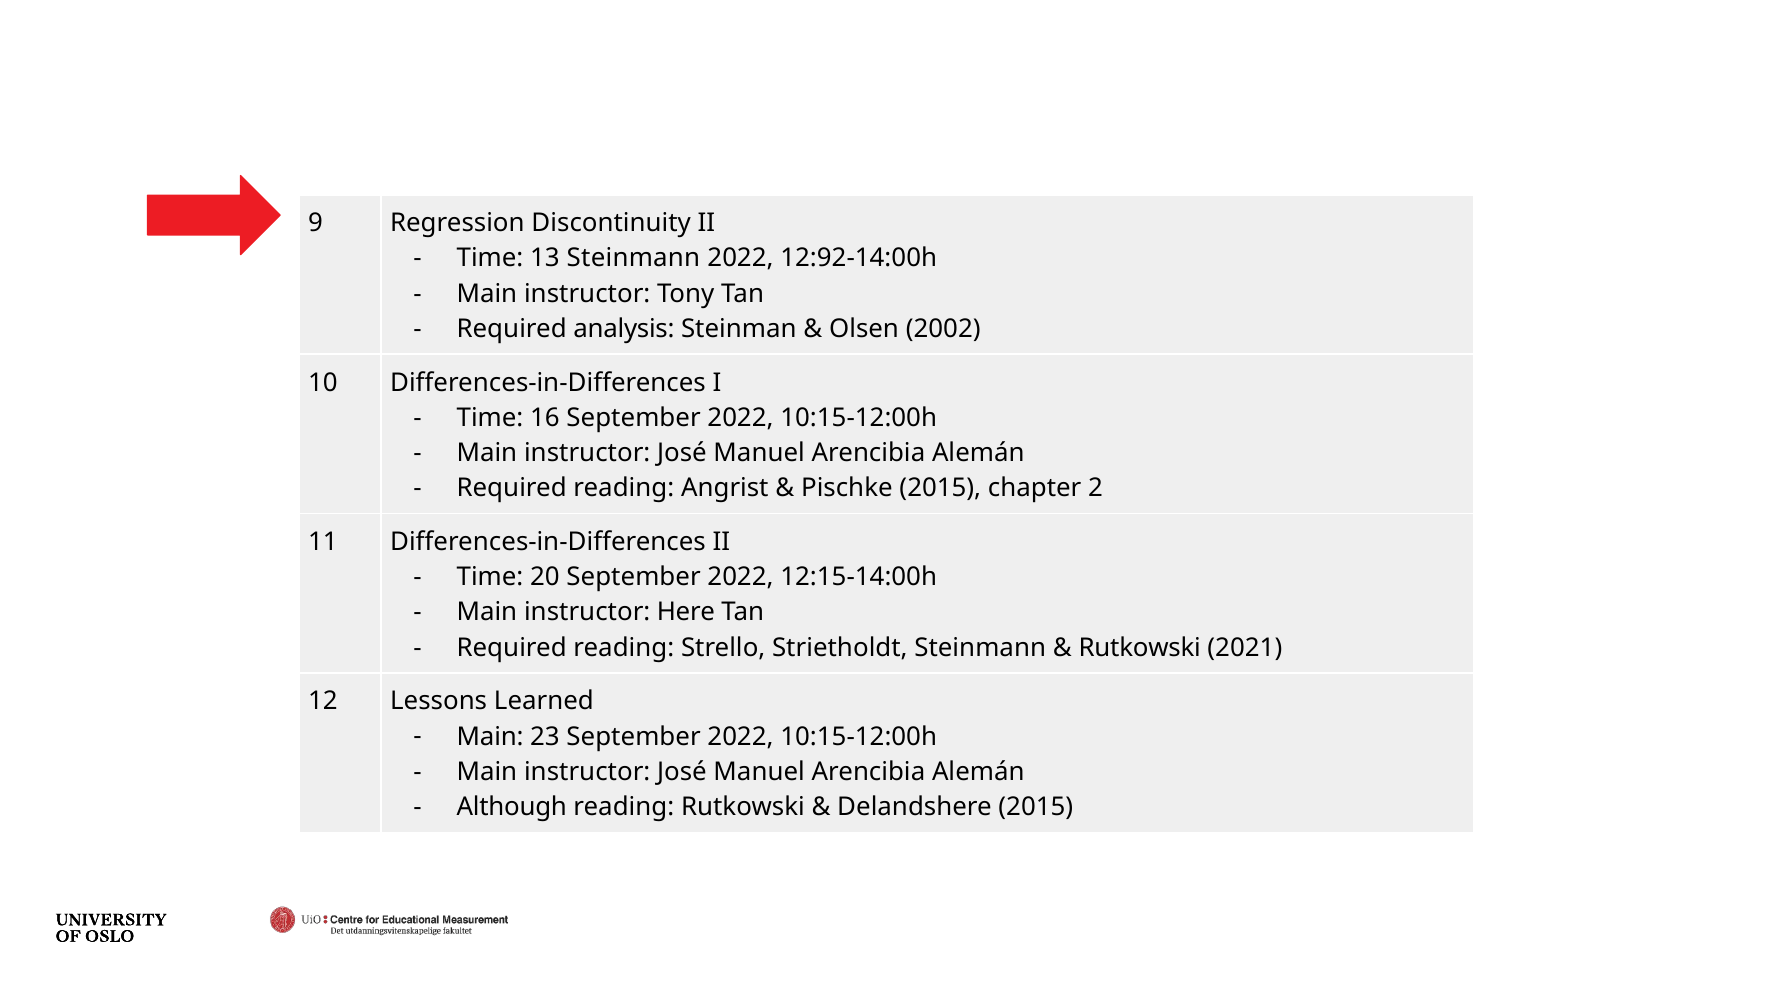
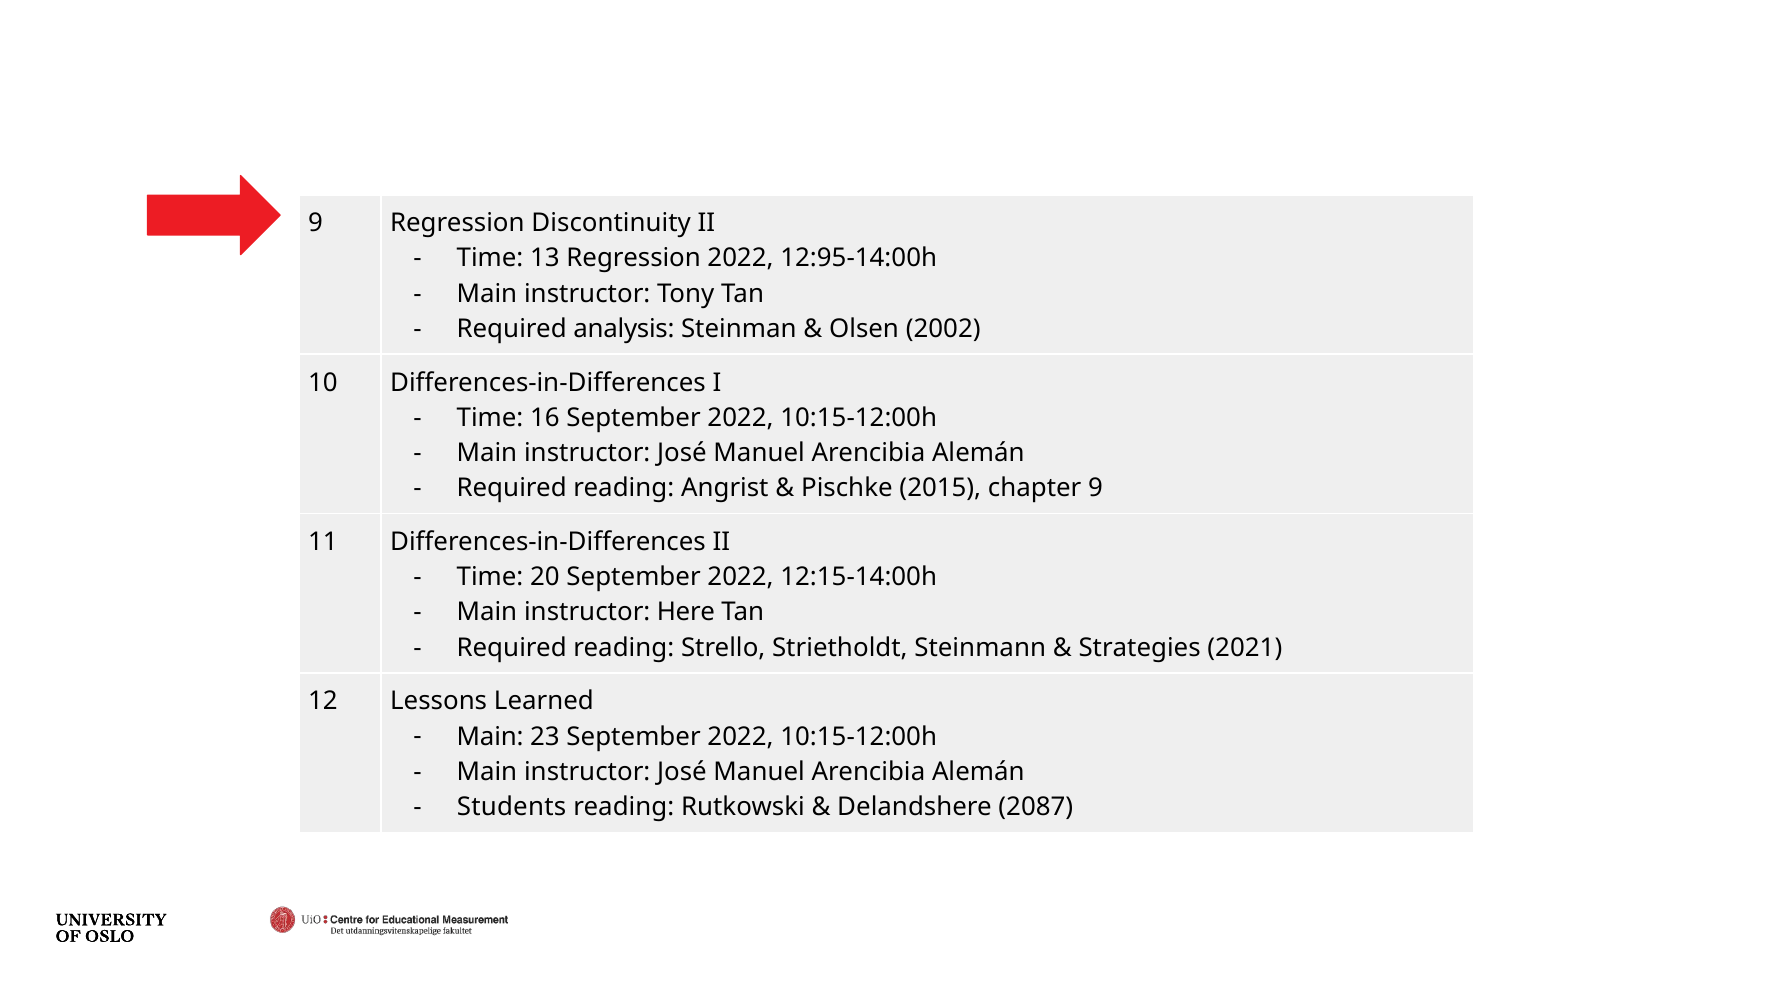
13 Steinmann: Steinmann -> Regression (634, 259)
12:92-14:00h: 12:92-14:00h -> 12:95-14:00h (859, 259)
chapter 2: 2 -> 9 (1096, 488)
Rutkowski: Rutkowski -> Strategies (1140, 648)
Although: Although -> Students (512, 807)
Delandshere 2015: 2015 -> 2087 (1036, 807)
